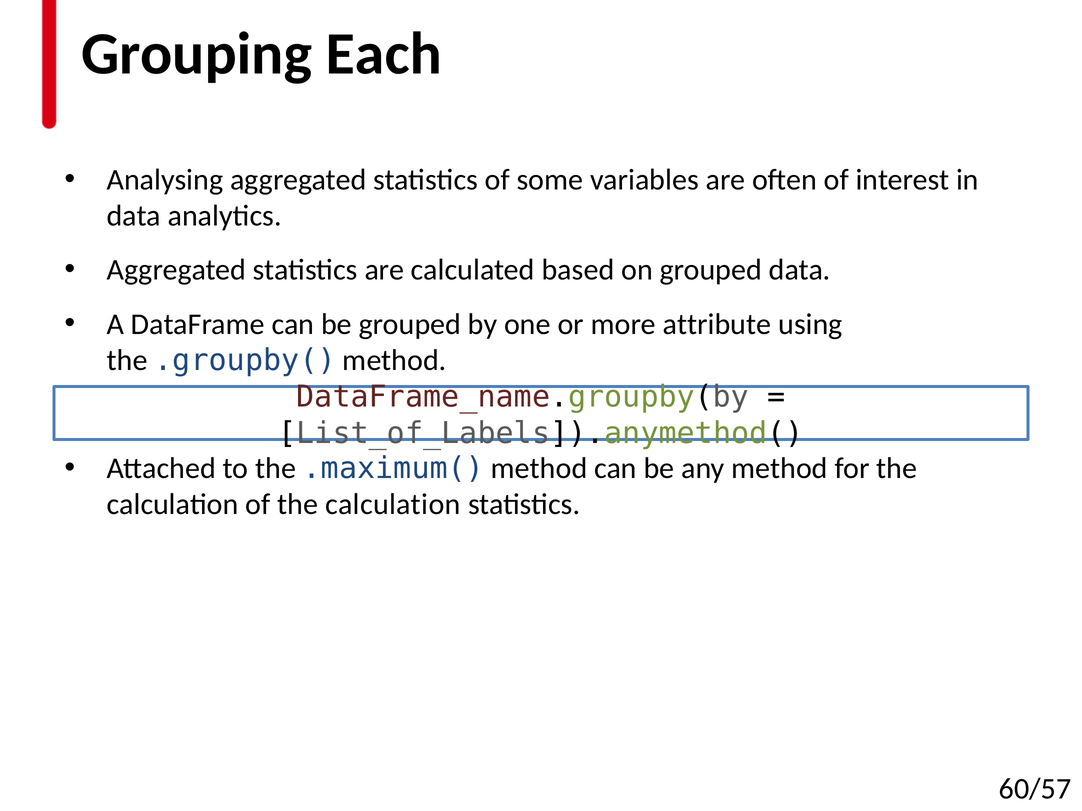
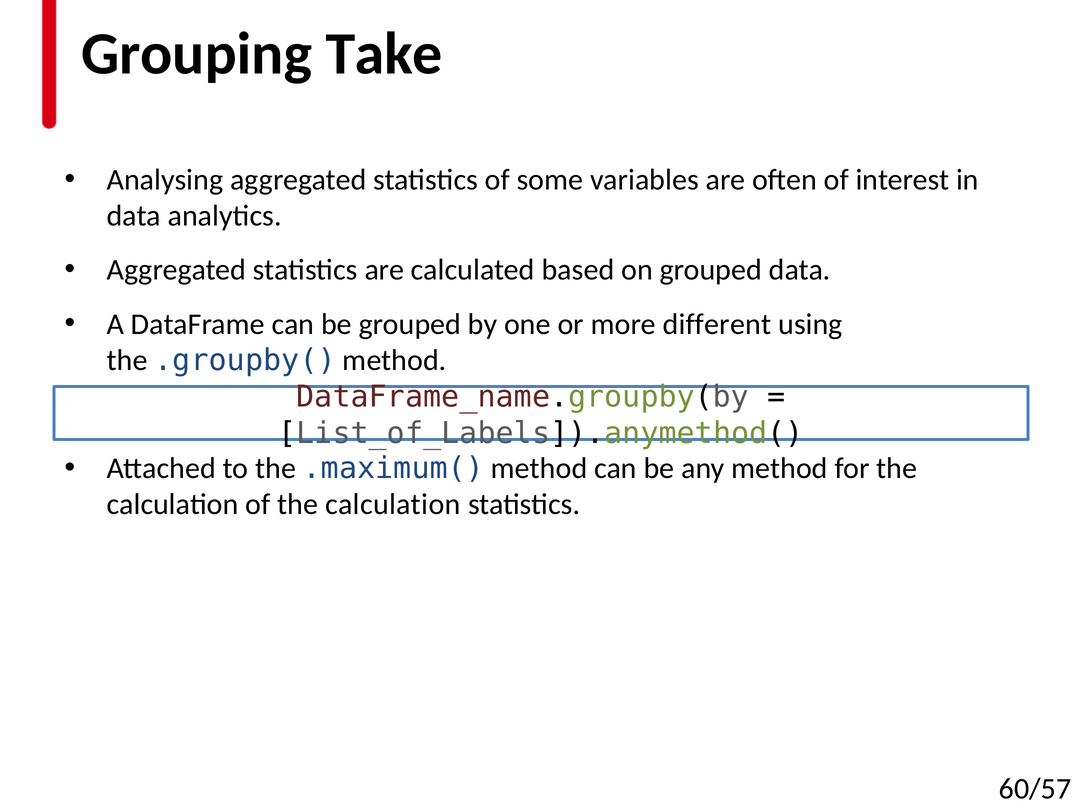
Each: Each -> Take (384, 54)
attribute: attribute -> different (717, 324)
